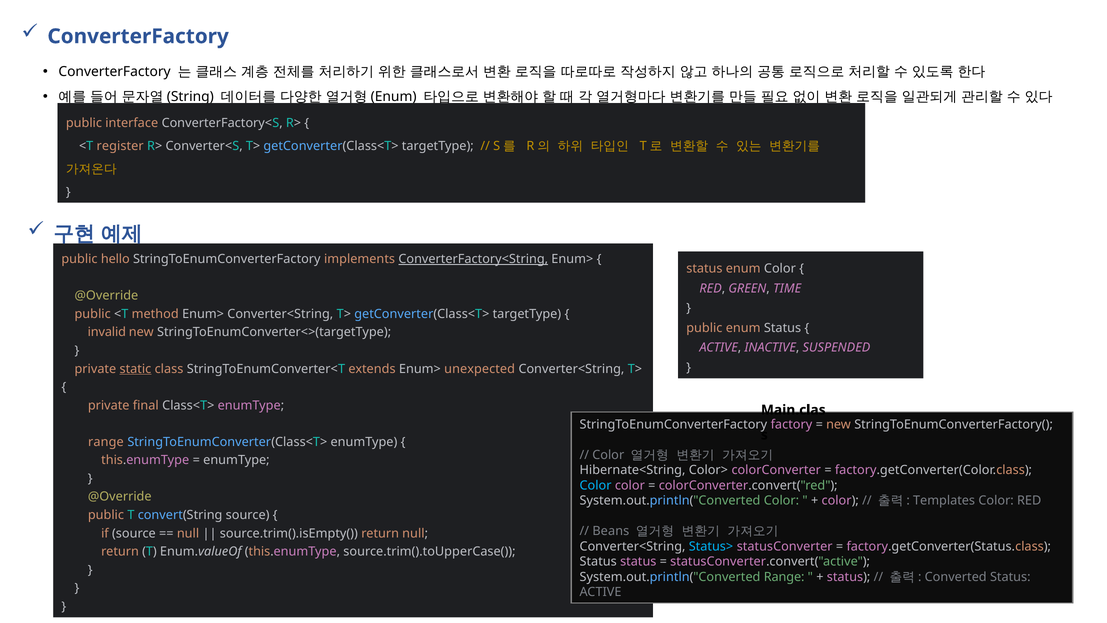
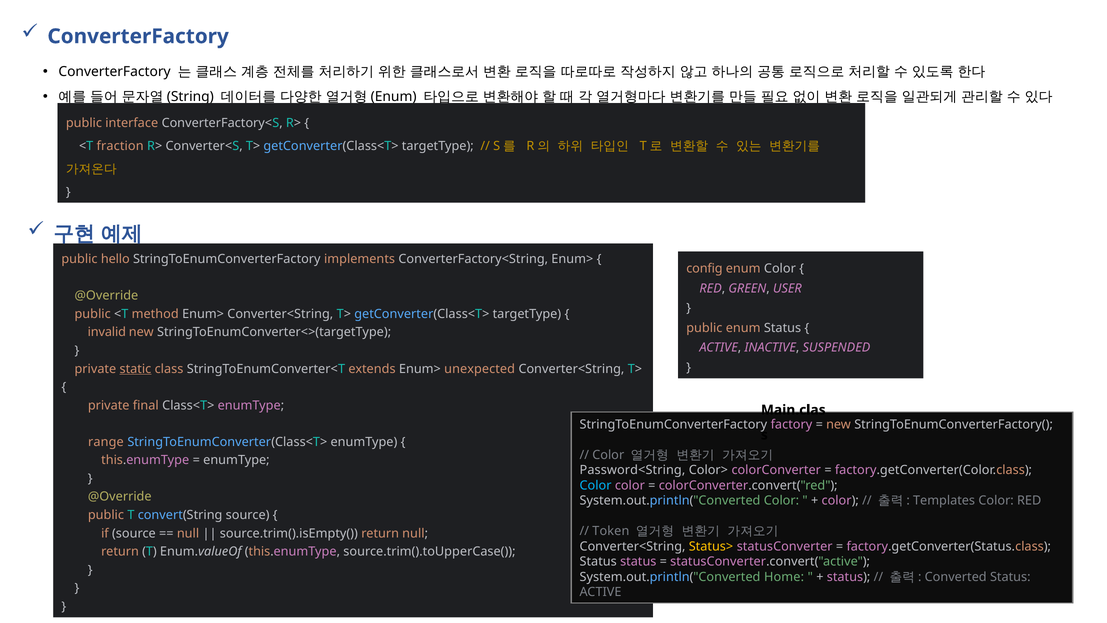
register: register -> fraction (120, 146)
ConverterFactory<String underline: present -> none (473, 259)
status: status -> config (704, 268)
TIME: TIME -> USER (787, 288)
Hibernate<String: Hibernate<String -> Password<String (632, 470)
Beans: Beans -> Token (611, 531)
Status> colour: light blue -> yellow (711, 546)
System.out.println("Converted Range: Range -> Home (784, 577)
